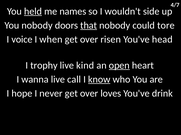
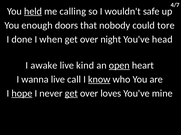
names: names -> calling (73, 11)
side: side -> safe (151, 11)
You nobody: nobody -> enough (37, 25)
that underline: present -> none (89, 25)
voice: voice -> done (22, 40)
risen: risen -> night (111, 40)
trophy: trophy -> awake (44, 66)
hope underline: none -> present (22, 94)
get underline: none -> present (71, 94)
drink: drink -> mine (162, 94)
